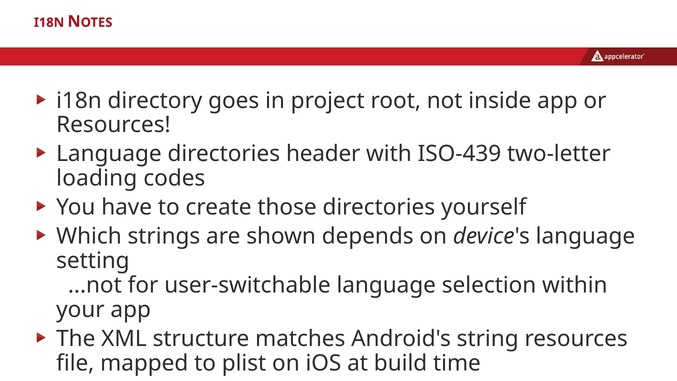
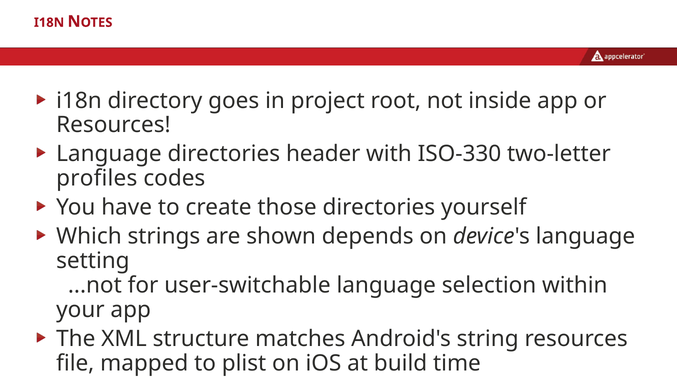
ISO-439: ISO-439 -> ISO-330 (459, 154)
loading: loading -> profiles (97, 178)
